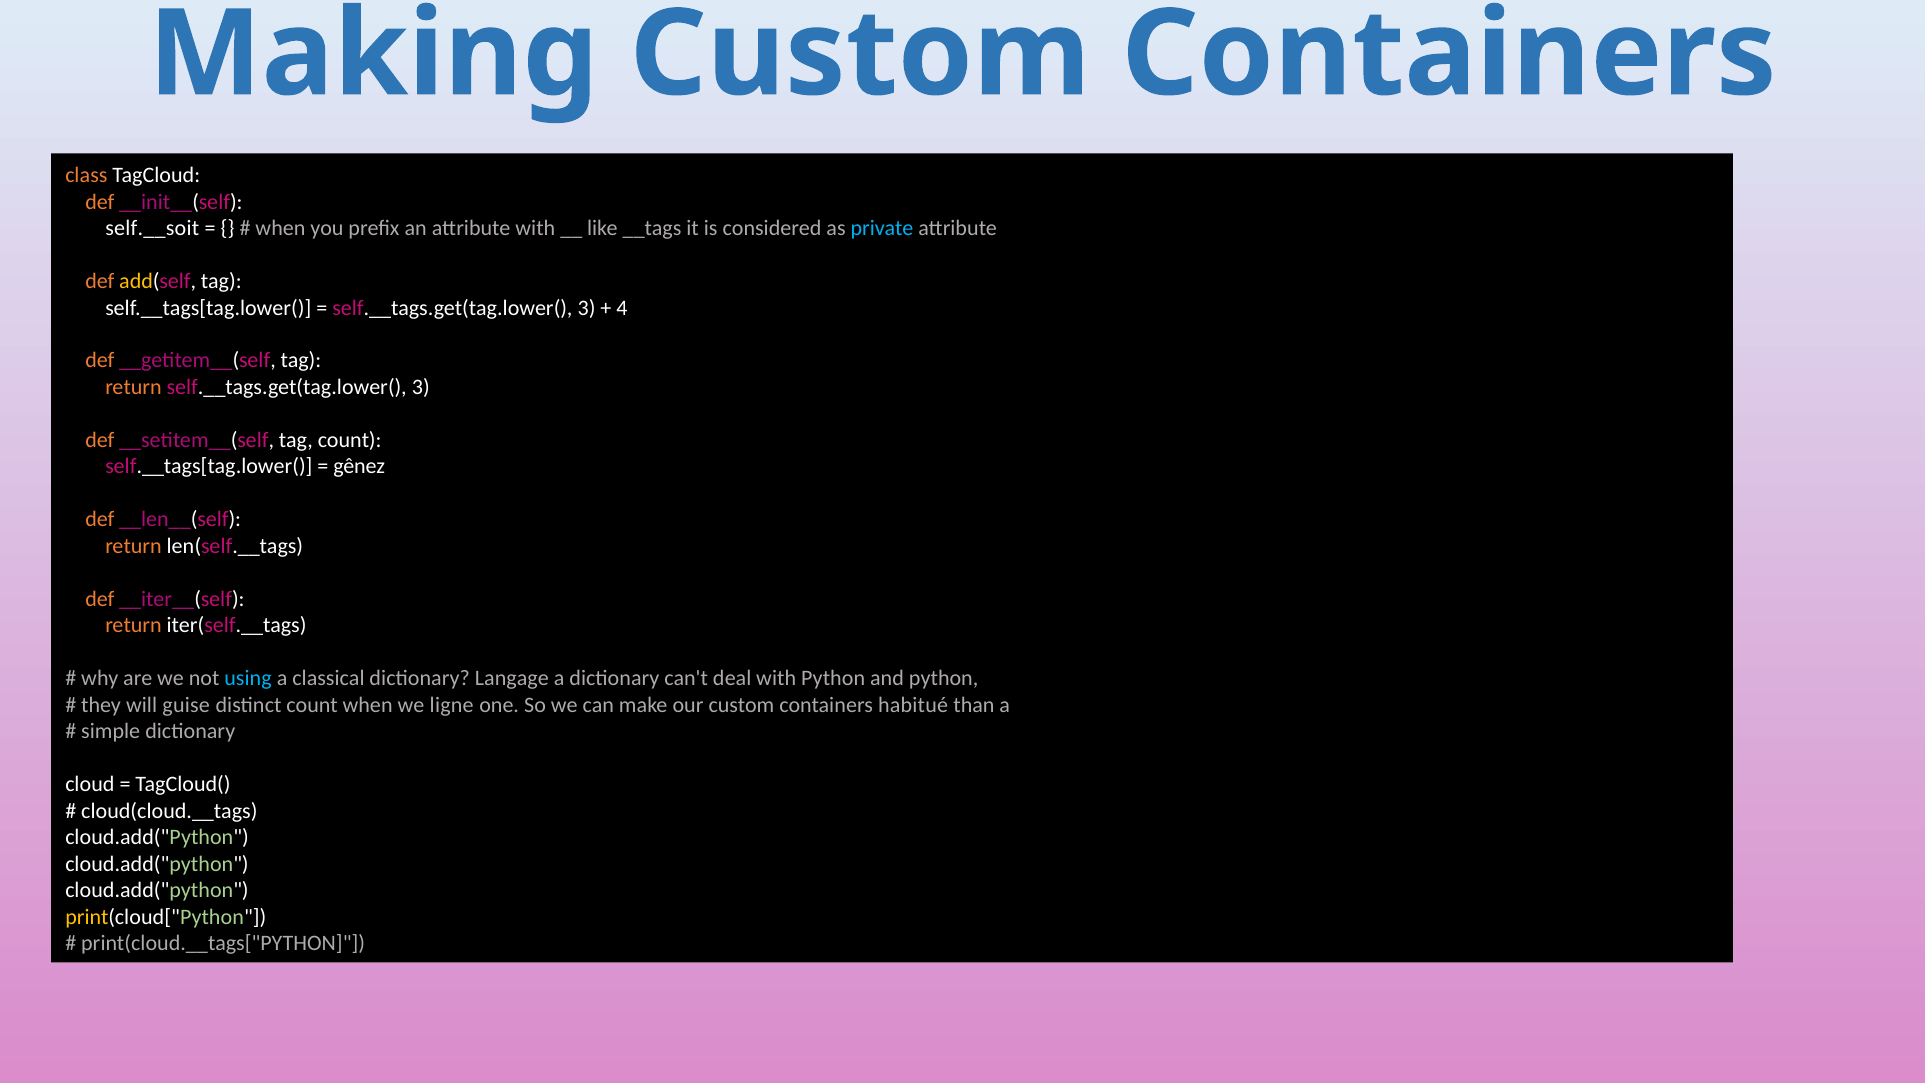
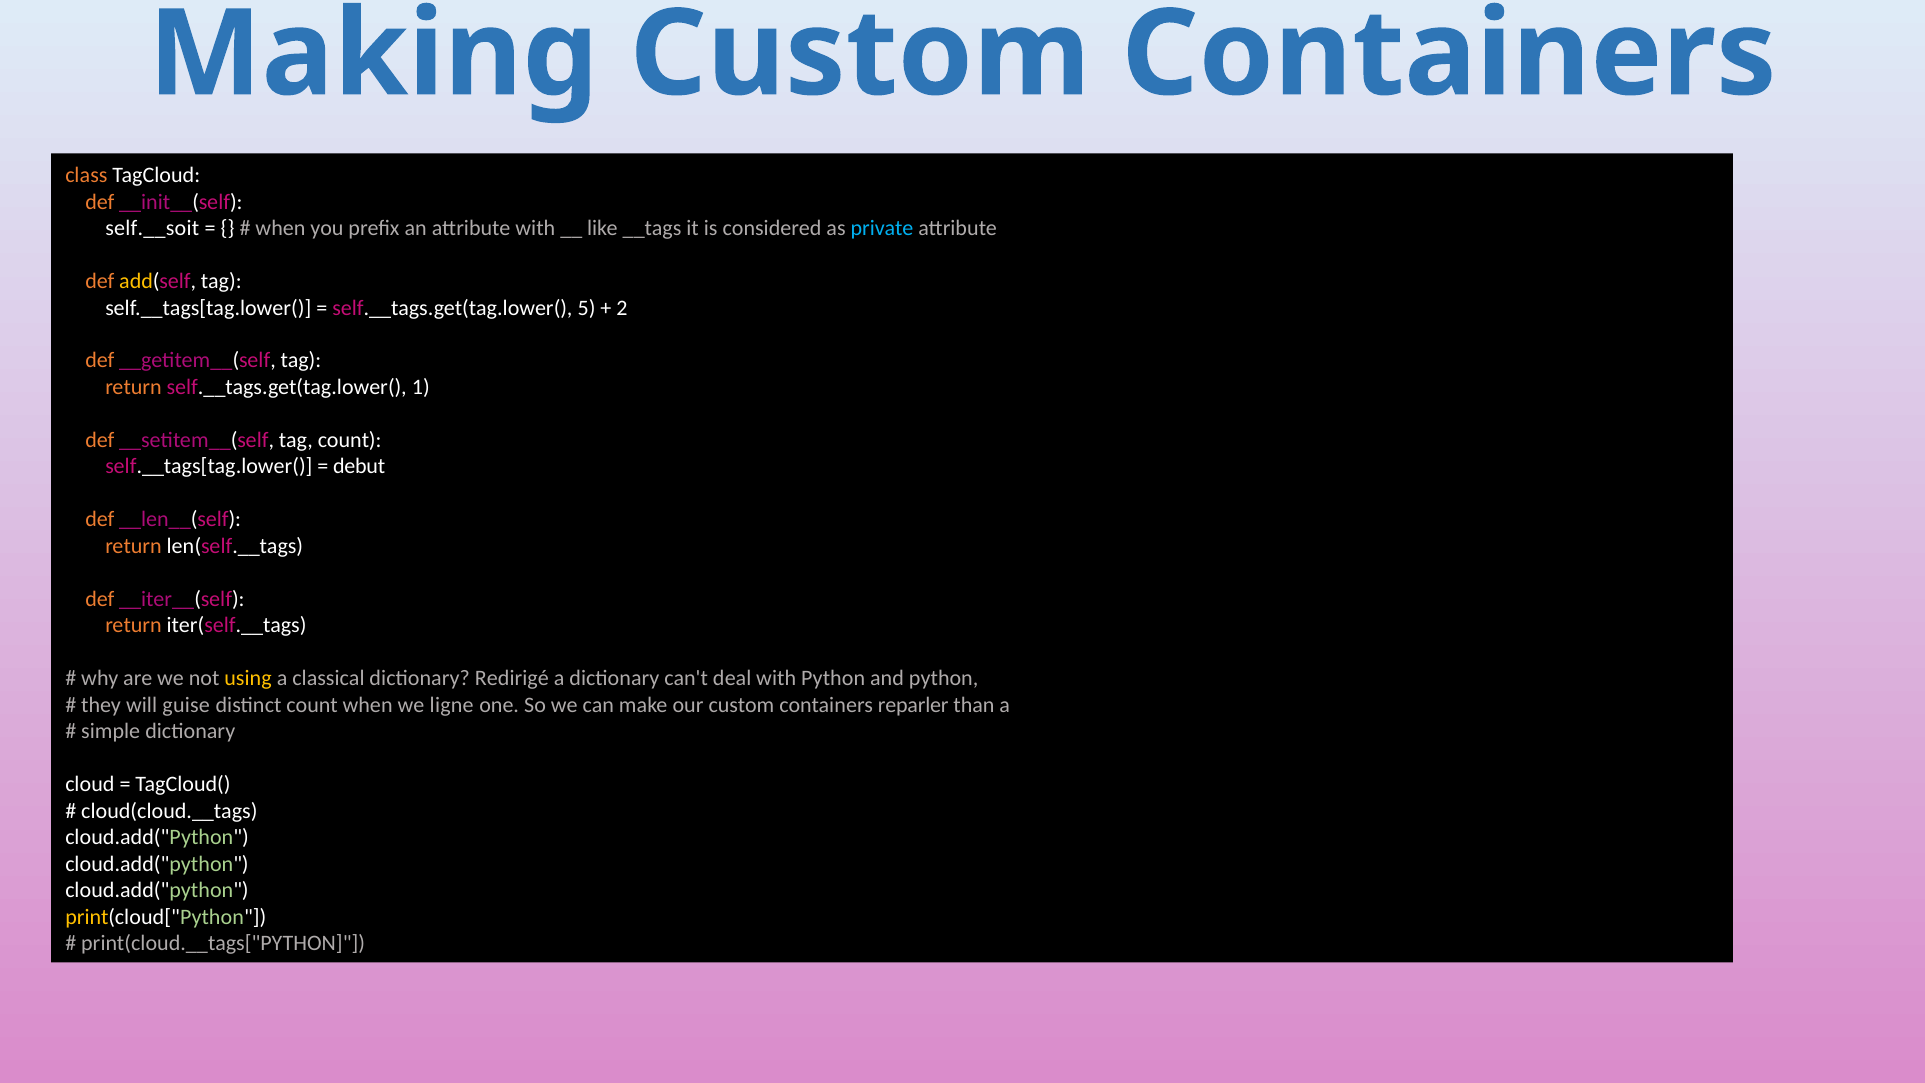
3: 3 -> 5 (587, 308)
4: 4 -> 2 (622, 308)
return self.__tags.get(tag.lower( 3: 3 -> 1 (421, 387)
gênez: gênez -> debut (359, 467)
using colour: light blue -> yellow (248, 678)
Langage: Langage -> Redirigé (512, 678)
habitué: habitué -> reparler (913, 705)
